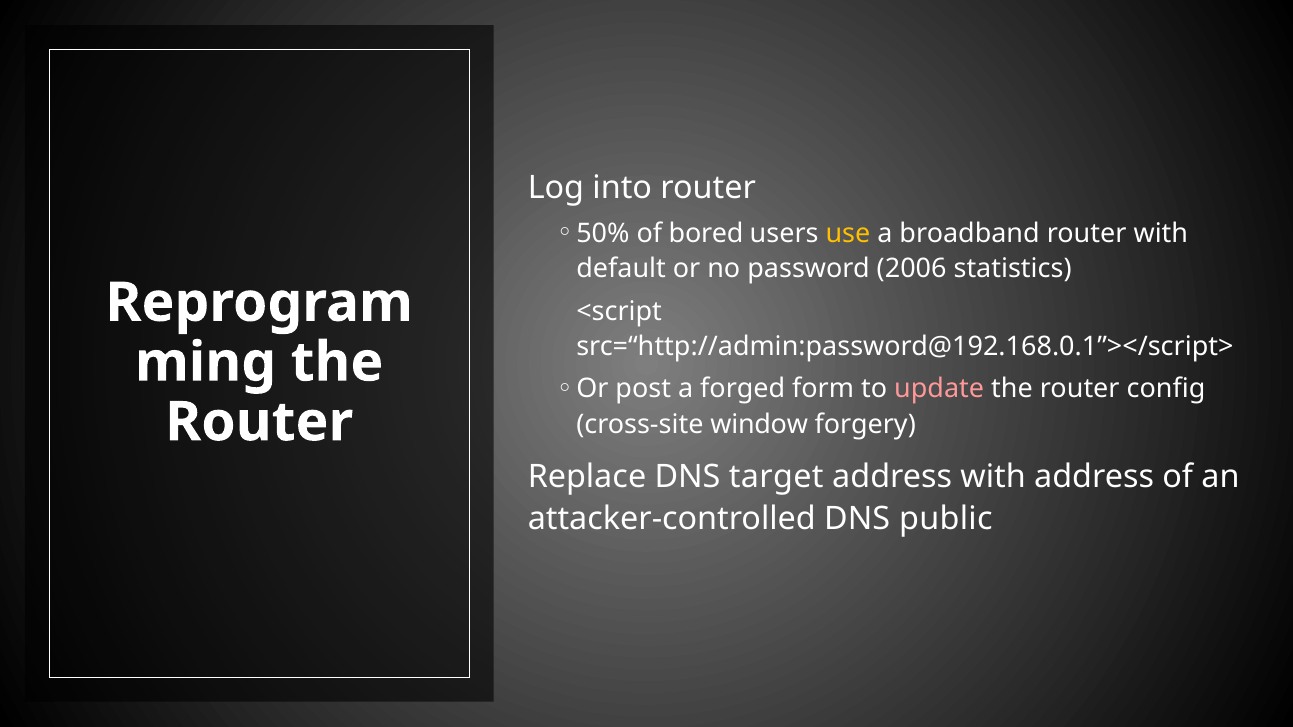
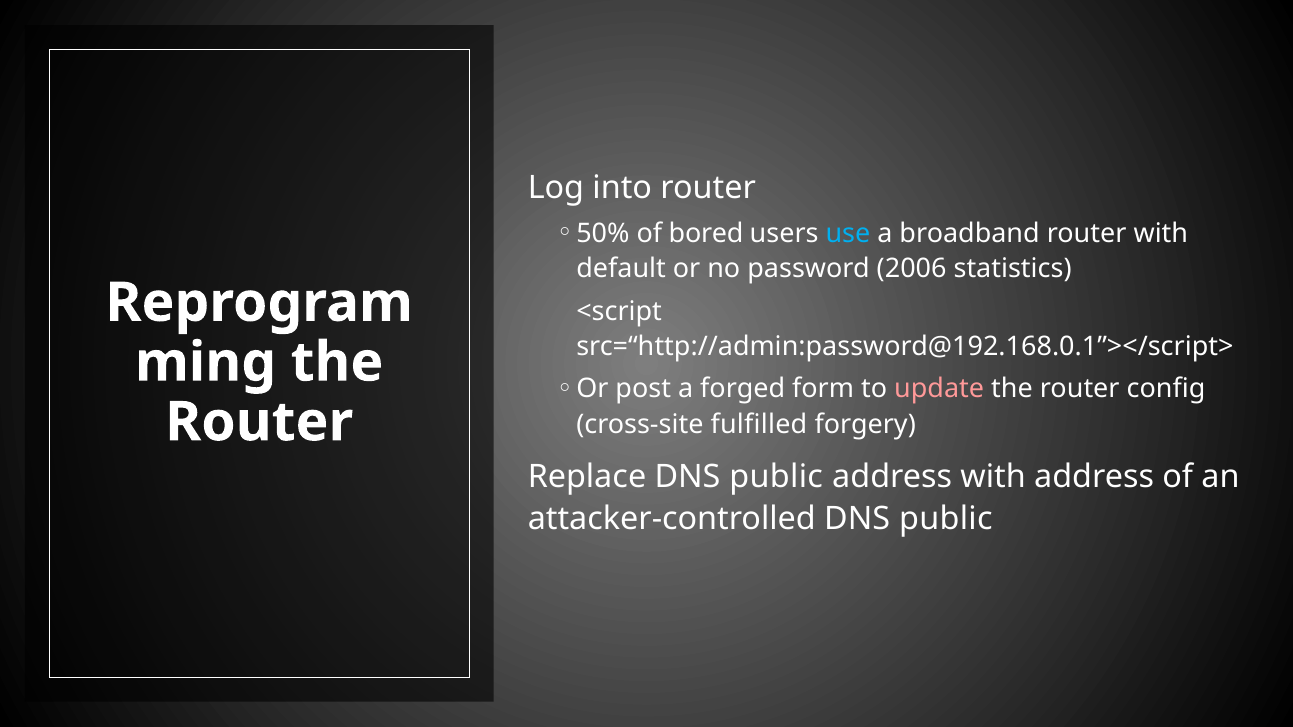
use colour: yellow -> light blue (848, 233)
window: window -> fulfilled (759, 425)
Replace DNS target: target -> public (776, 477)
